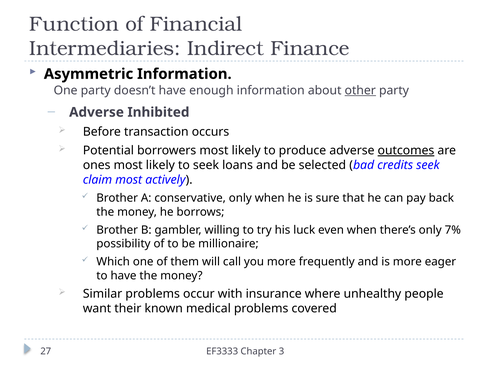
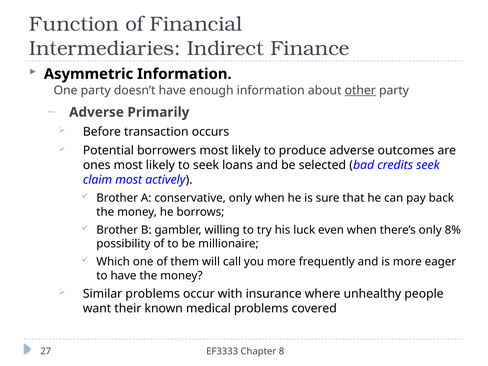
Inhibited: Inhibited -> Primarily (158, 112)
outcomes underline: present -> none (406, 151)
7%: 7% -> 8% (453, 230)
3: 3 -> 8 (282, 351)
